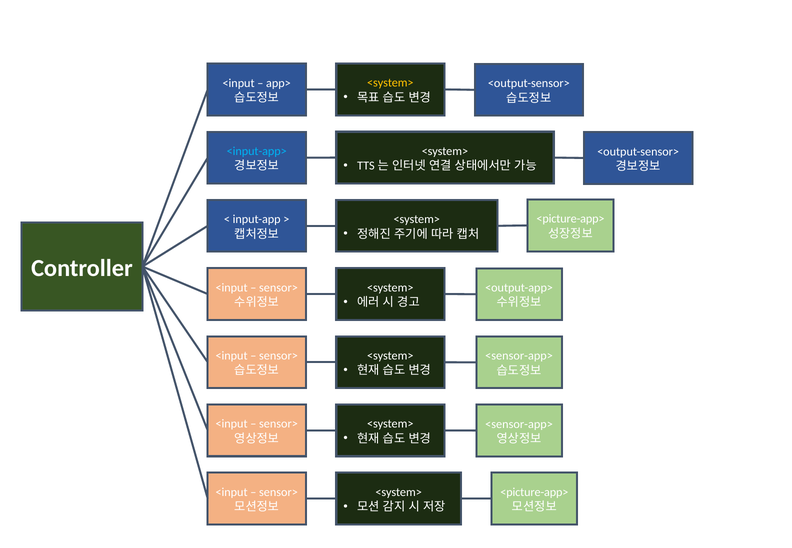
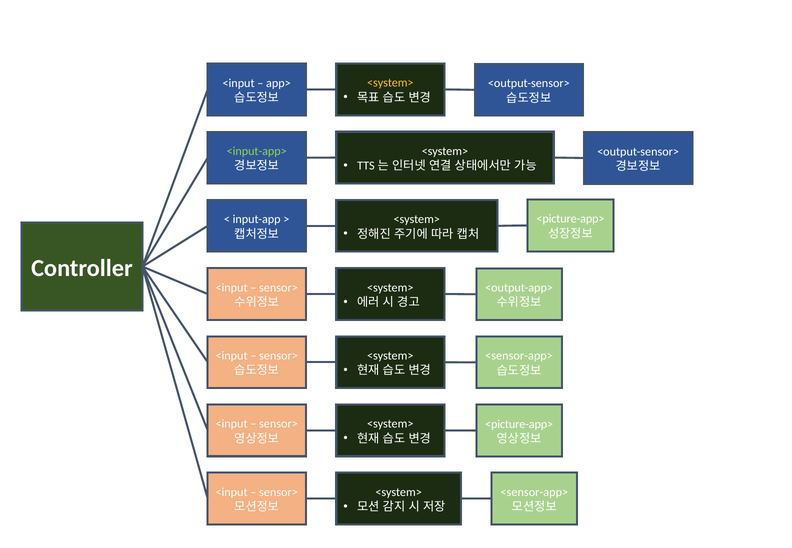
<input-app> colour: light blue -> light green (257, 151)
<sensor-app>: <sensor-app> -> <picture-app> (519, 424)
<picture-app>: <picture-app> -> <sensor-app> (534, 492)
